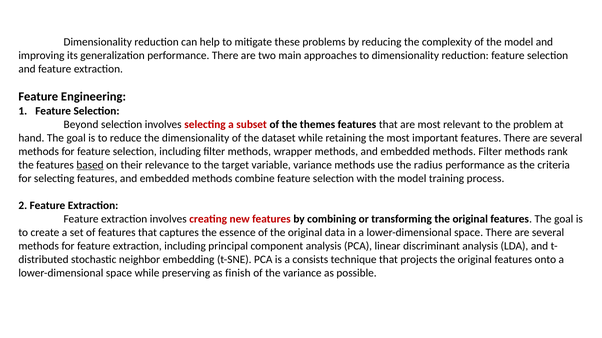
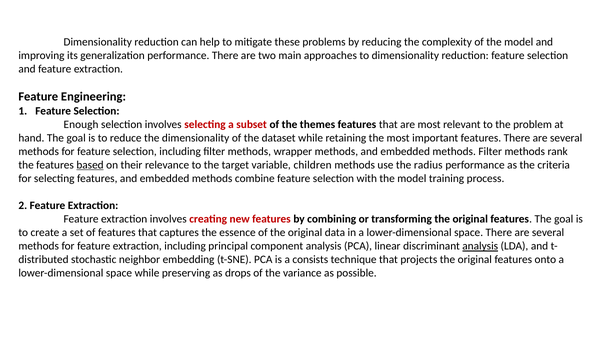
Beyond: Beyond -> Enough (81, 125)
variable variance: variance -> children (313, 165)
analysis underline: none -> present (480, 247)
finish: finish -> drops (238, 274)
